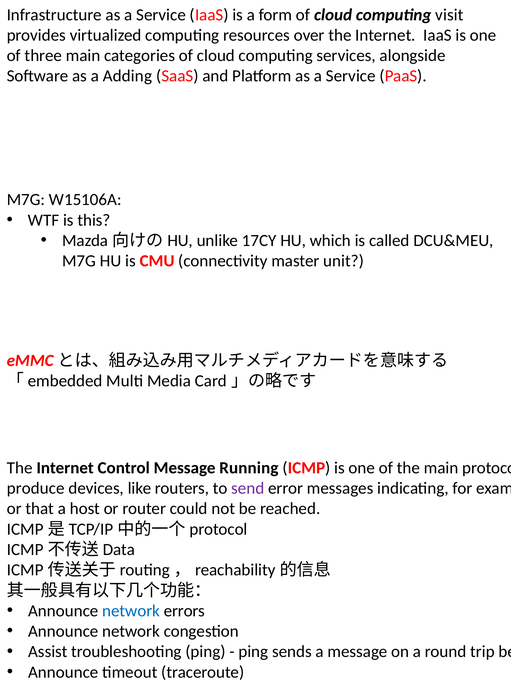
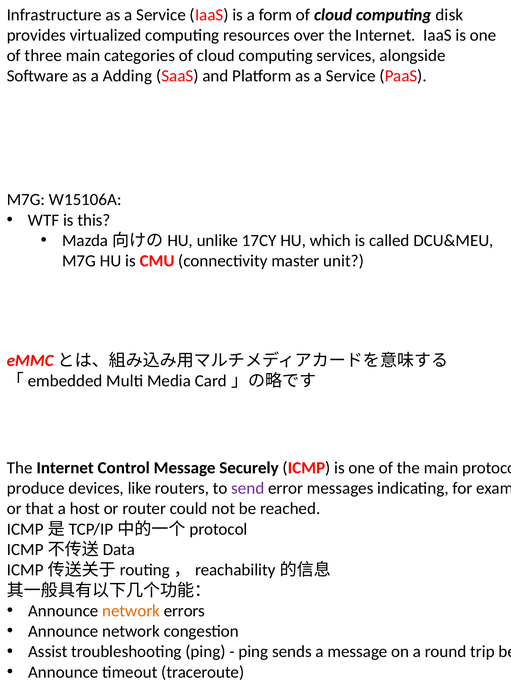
visit: visit -> disk (449, 15)
Running: Running -> Securely (249, 468)
network colour: blue -> orange (131, 611)
